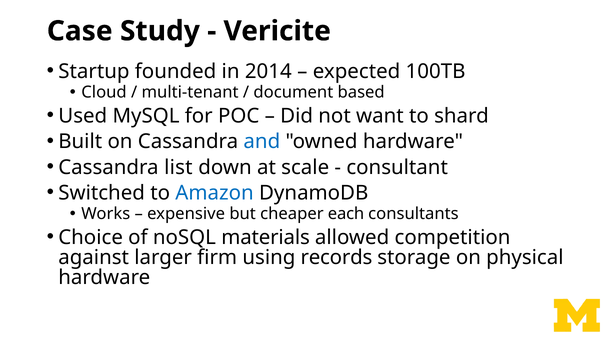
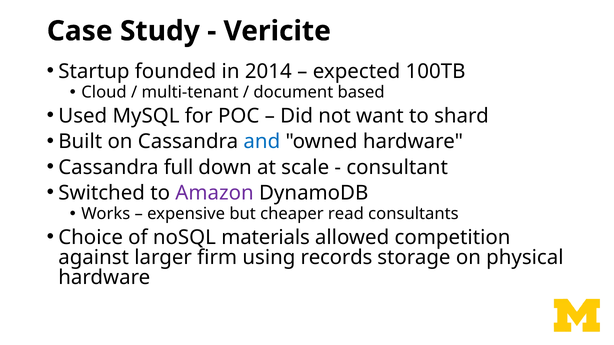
list: list -> full (179, 168)
Amazon colour: blue -> purple (215, 193)
each: each -> read (346, 214)
